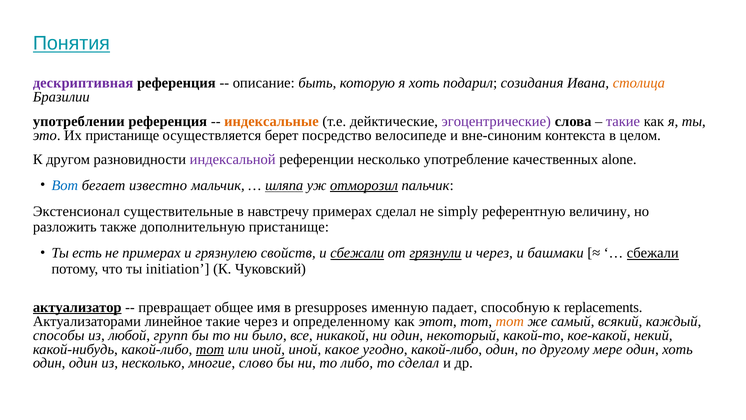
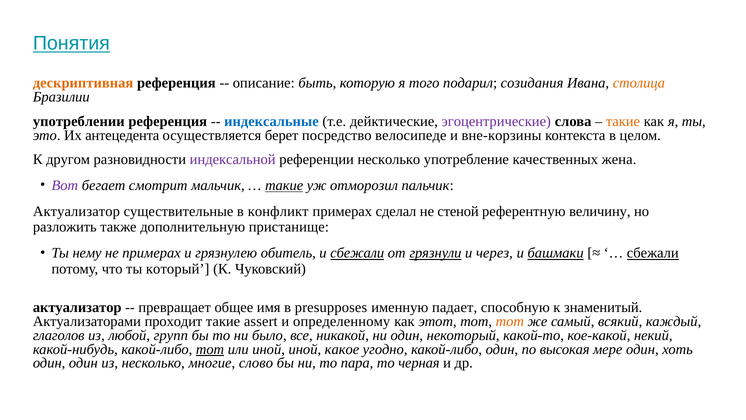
дескриптивная colour: purple -> orange (83, 83)
я хоть: хоть -> того (424, 83)
индексальные colour: orange -> blue (271, 121)
такие colour: purple -> orange (623, 121)
Их пристанище: пристанище -> антецедента (122, 135)
вне-синоним: вне-синоним -> вне-корзины (502, 135)
alone: alone -> жена (619, 159)
Вот colour: blue -> purple (65, 185)
известно: известно -> смотрит (158, 185)
шляпа: шляпа -> такие (284, 185)
отморозил underline: present -> none (364, 185)
Экстенсионал: Экстенсионал -> Актуализатор (76, 211)
навстречу: навстречу -> конфликт (278, 211)
simply: simply -> стеной (458, 211)
есть: есть -> нему (87, 253)
свойств: свойств -> обитель (288, 253)
башмаки underline: none -> present (556, 253)
initiation: initiation -> который (178, 269)
актуализатор underline: present -> none (77, 307)
replacements: replacements -> знаменитый (603, 307)
линейное: линейное -> проходит (173, 321)
такие через: через -> assert (261, 321)
способы: способы -> глаголов (59, 335)
другому: другому -> высокая (565, 349)
либо: либо -> пара (357, 363)
то сделал: сделал -> черная (419, 363)
